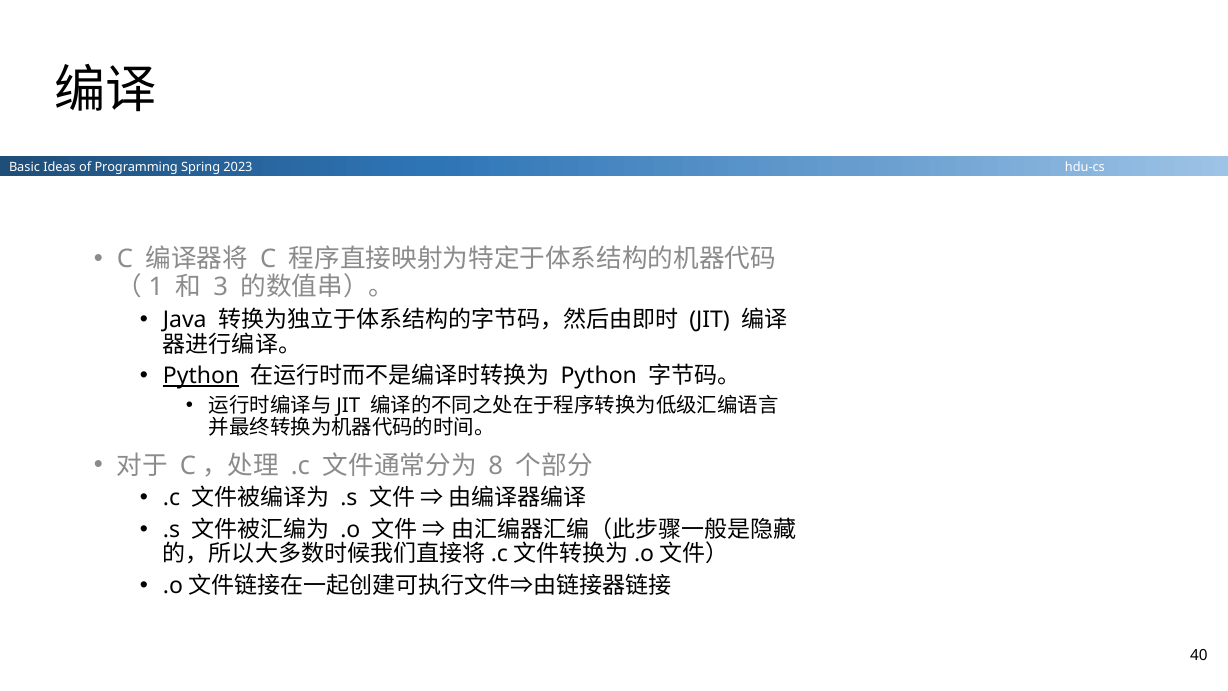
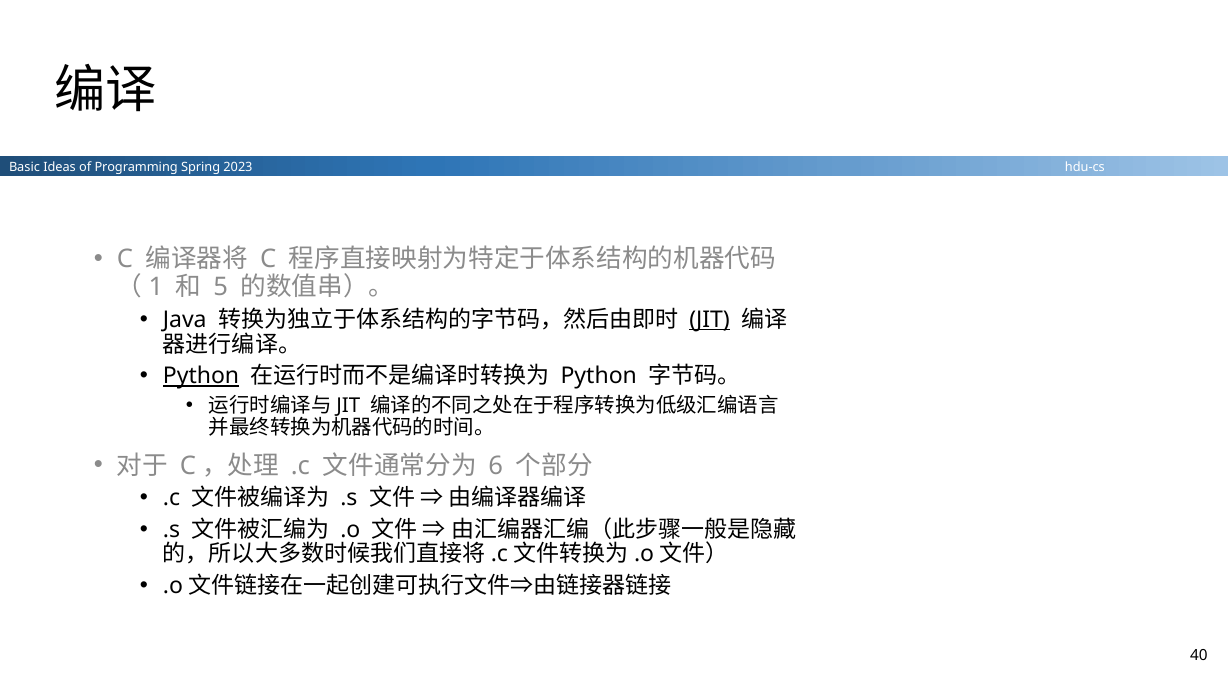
3: 3 -> 5 (221, 287)
JIT underline: none -> present (710, 320)
8: 8 -> 6 (496, 465)
